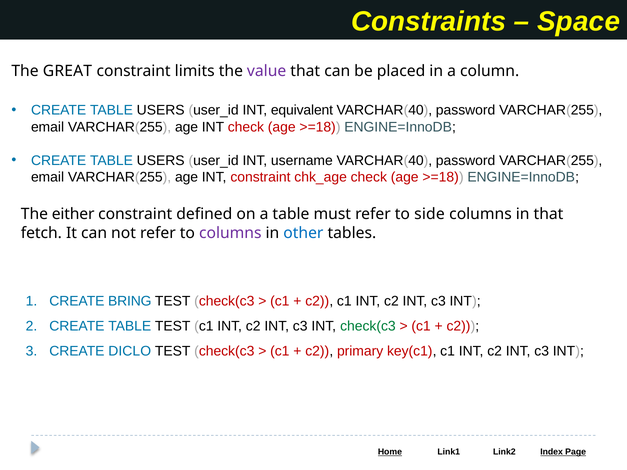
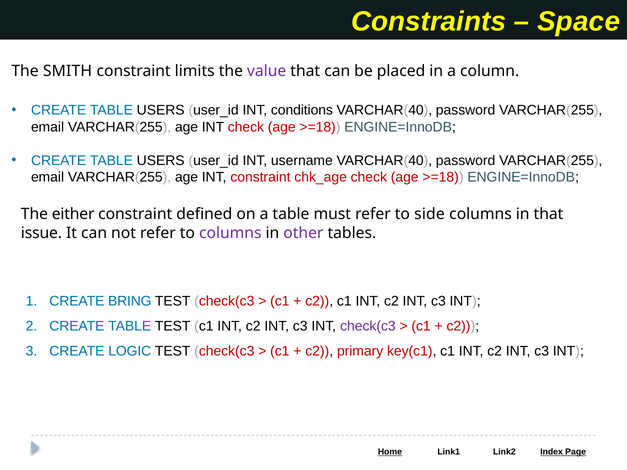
GREAT: GREAT -> SMITH (67, 71)
equivalent: equivalent -> conditions (302, 110)
fetch: fetch -> issue (41, 233)
other colour: blue -> purple (303, 233)
check(c3 colour: green -> purple (368, 326)
DICLO: DICLO -> LOGIC (130, 351)
